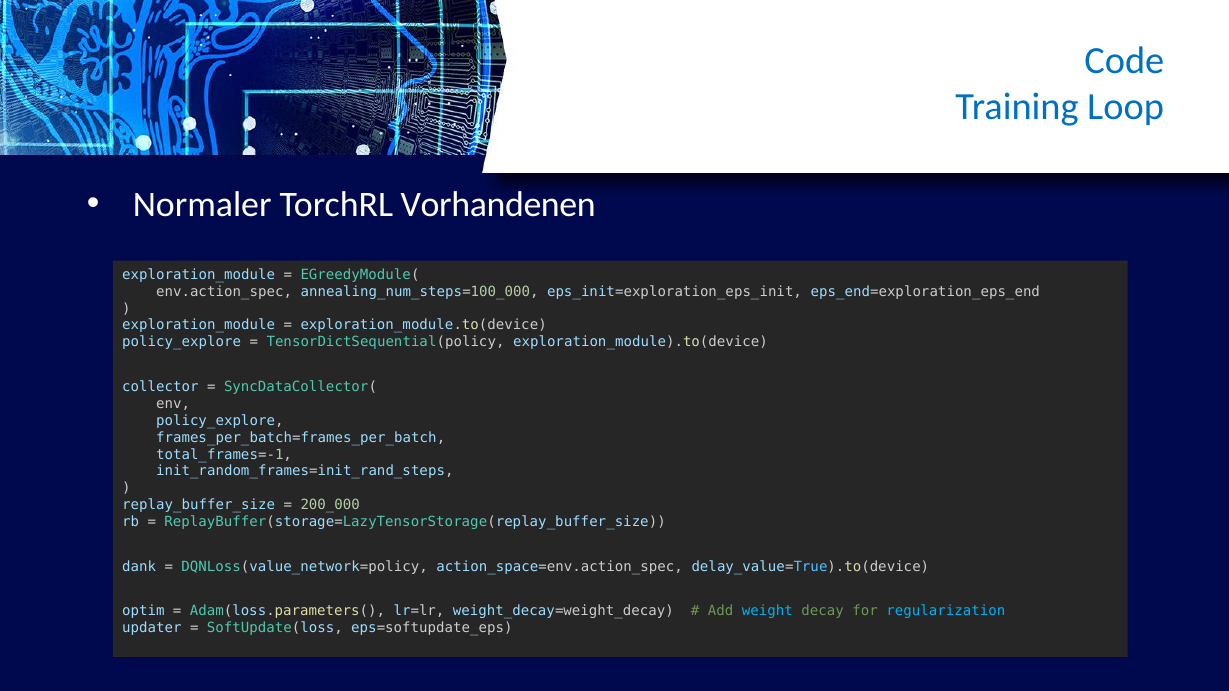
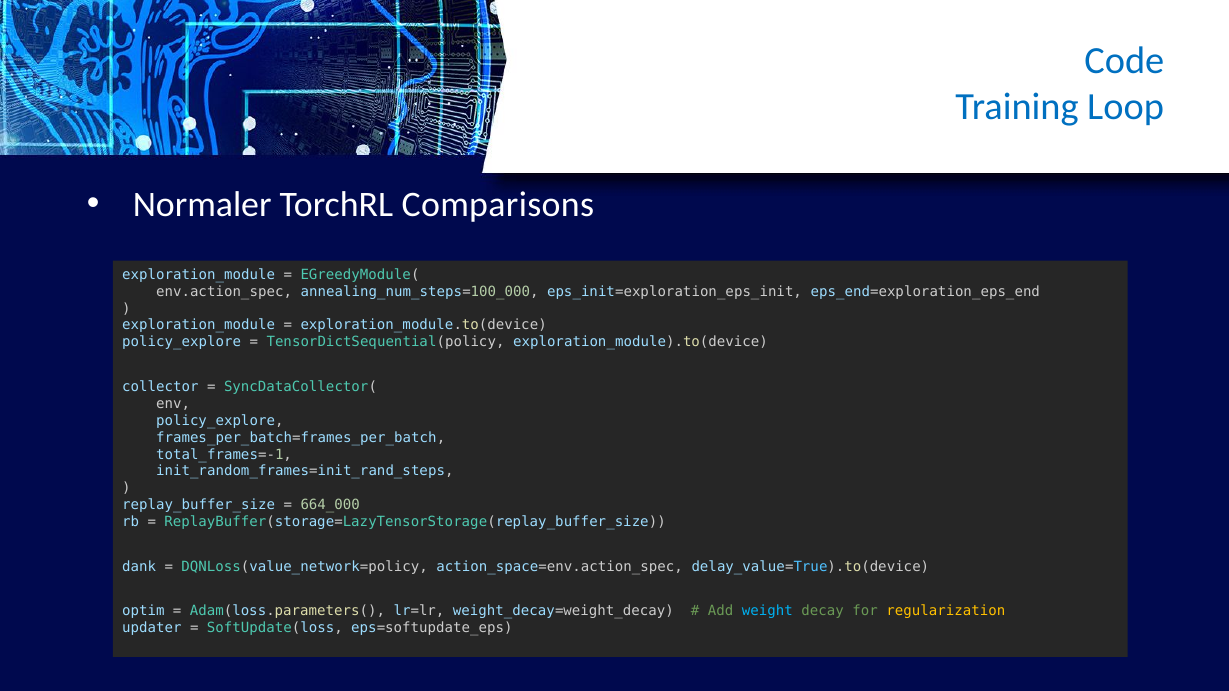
Vorhandenen: Vorhandenen -> Comparisons (498, 205)
200_000: 200_000 -> 664_000 (330, 505)
regularization colour: light blue -> yellow (946, 611)
